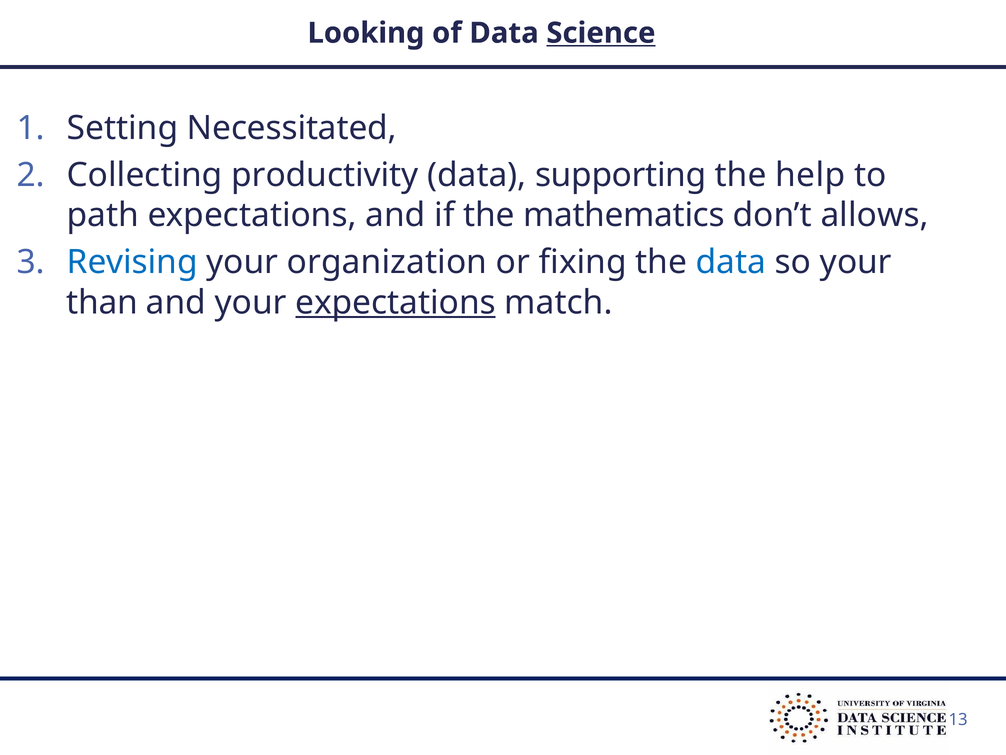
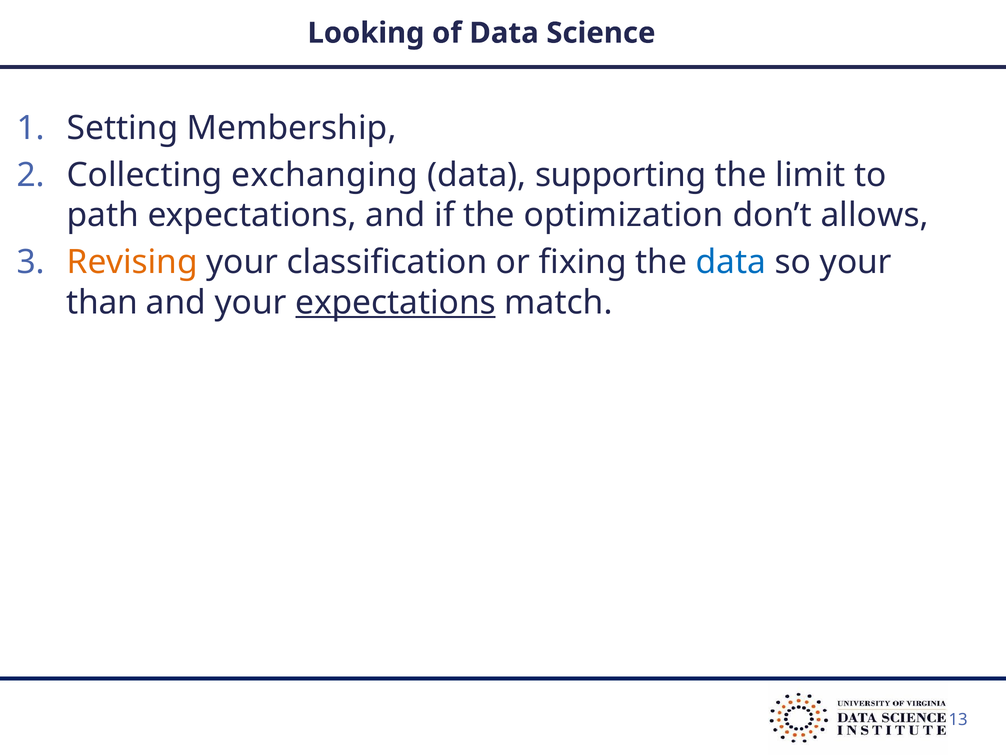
Science underline: present -> none (601, 33)
Necessitated: Necessitated -> Membership (292, 128)
productivity: productivity -> exchanging (325, 175)
help: help -> limit (810, 175)
mathematics: mathematics -> optimization (624, 215)
Revising colour: blue -> orange (132, 262)
organization: organization -> classification (387, 262)
